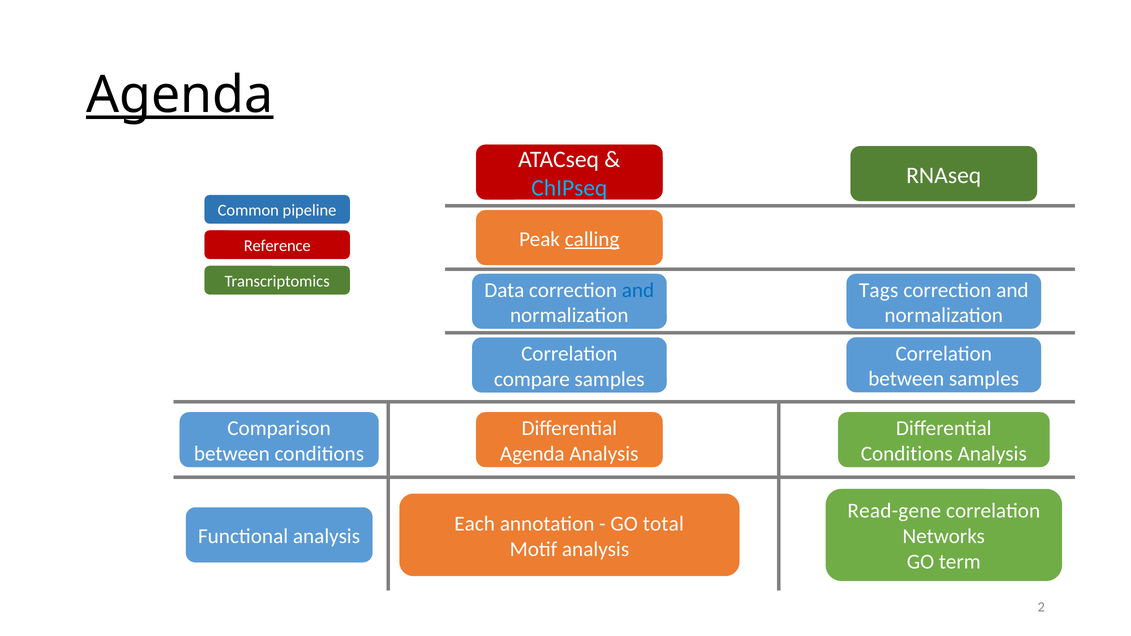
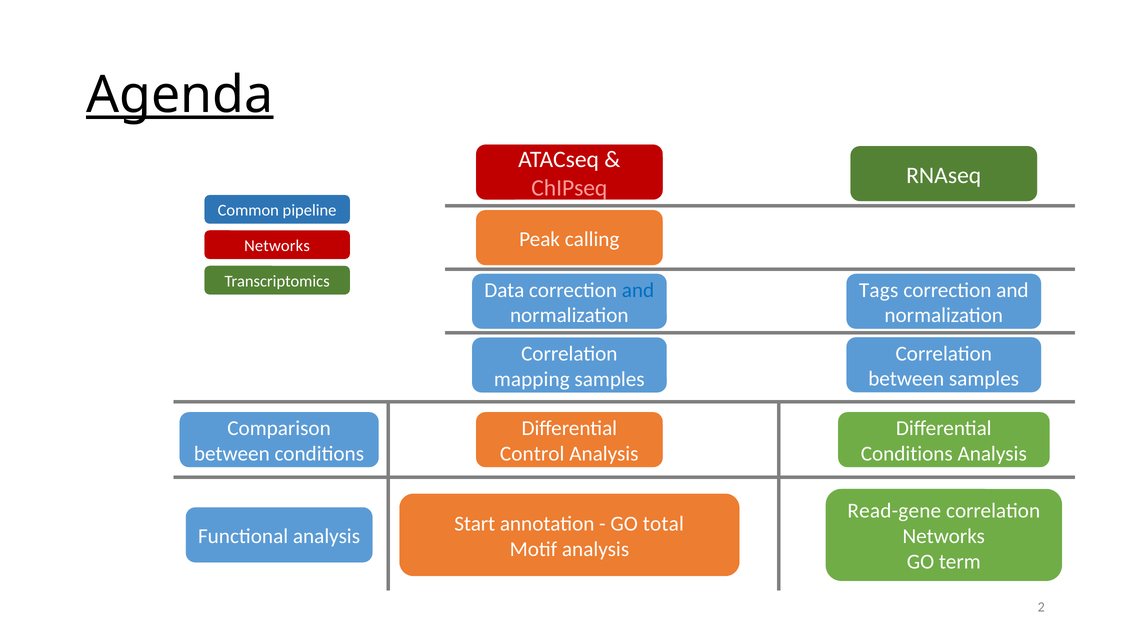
ChIPseq colour: light blue -> pink (569, 188)
calling underline: present -> none (592, 239)
Reference: Reference -> Networks (277, 246)
compare: compare -> mapping (532, 379)
Agenda: Agenda -> Control (532, 454)
Each: Each -> Start (475, 524)
